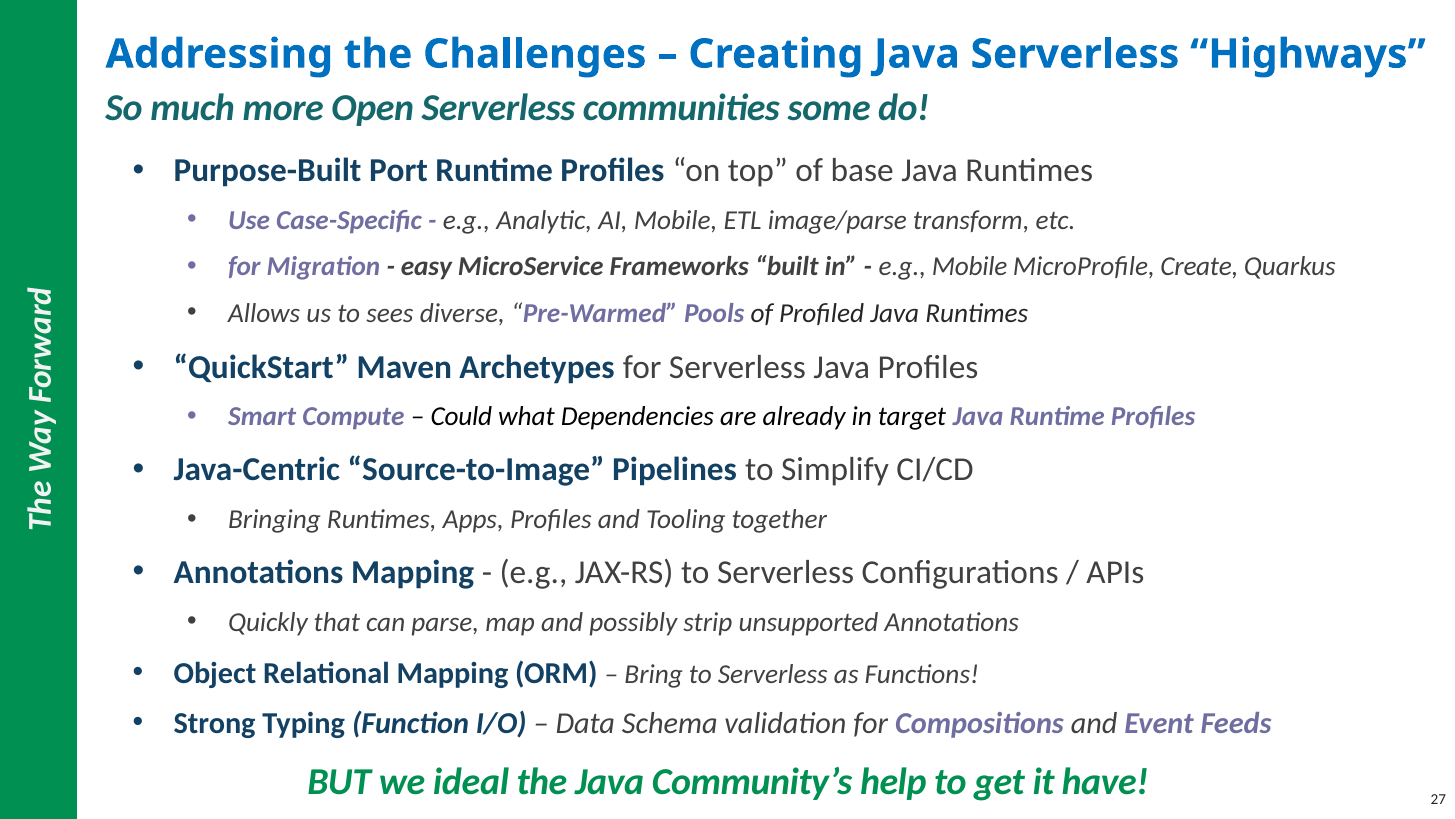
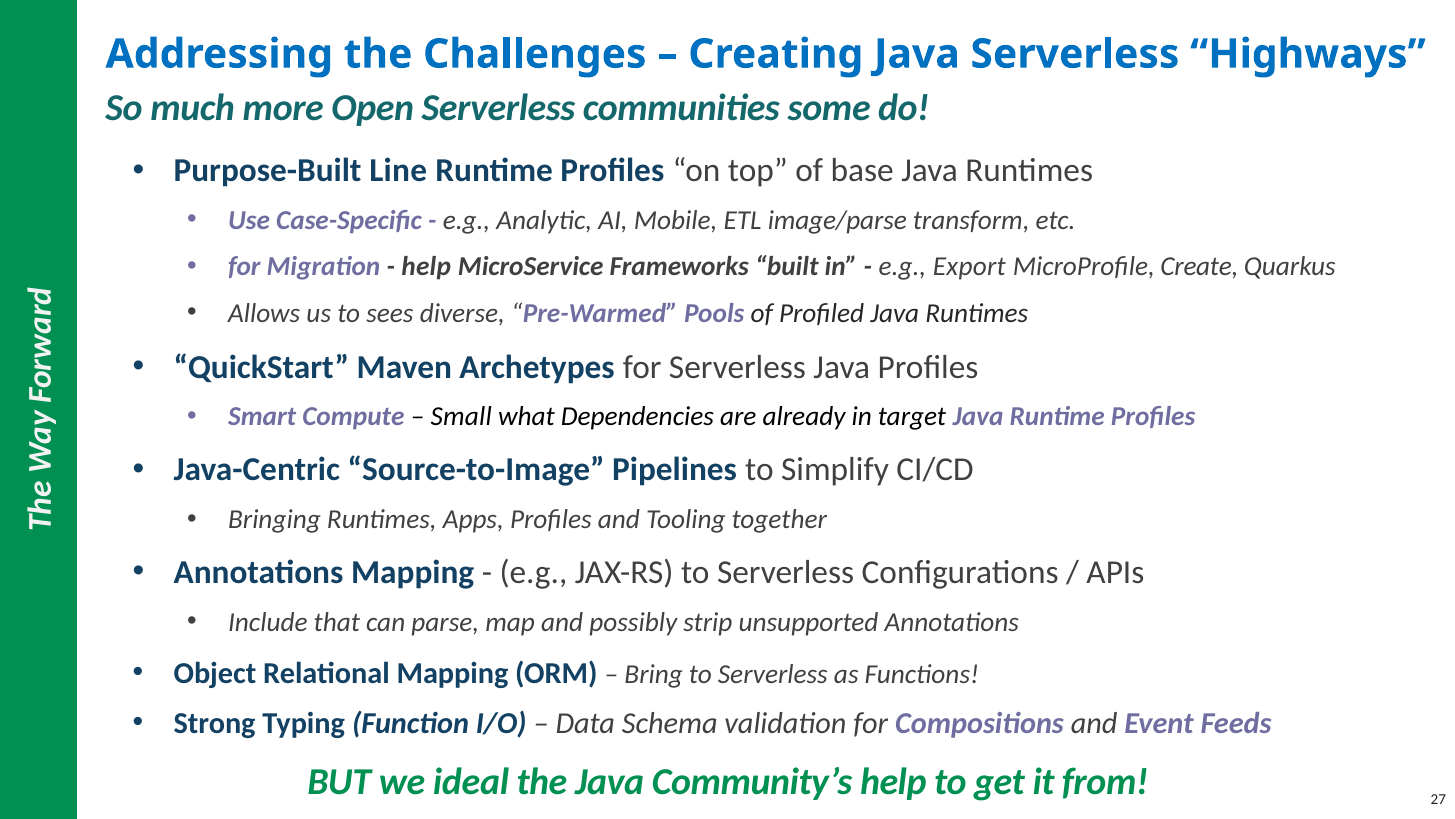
Port: Port -> Line (398, 171)
easy: easy -> help (426, 267)
e.g Mobile: Mobile -> Export (969, 267)
Could: Could -> Small (461, 417)
Quickly: Quickly -> Include (268, 622)
have: have -> from (1105, 782)
